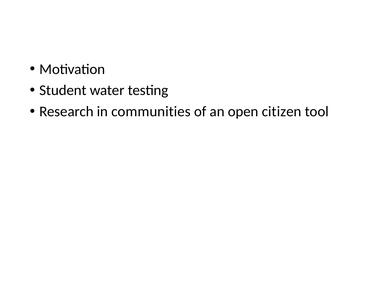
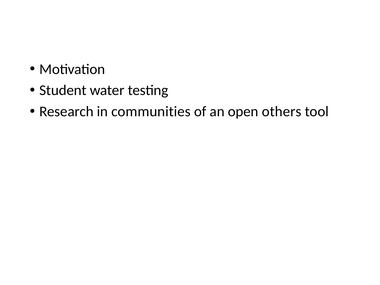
citizen: citizen -> others (282, 112)
